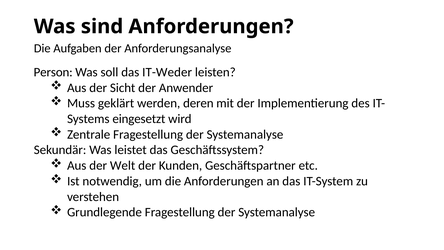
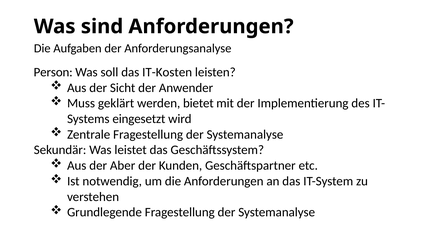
IT-Weder: IT-Weder -> IT-Kosten (167, 72)
deren: deren -> bietet (198, 103)
Welt: Welt -> Aber (123, 165)
